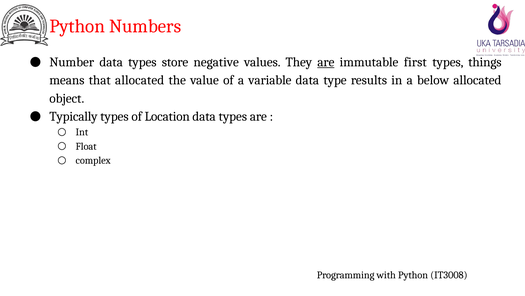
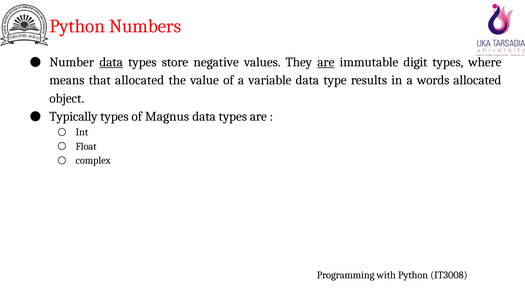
data underline: none -> present (111, 62)
first: first -> digit (415, 62)
things: things -> where (485, 62)
below: below -> words (433, 80)
Location: Location -> Magnus (167, 116)
